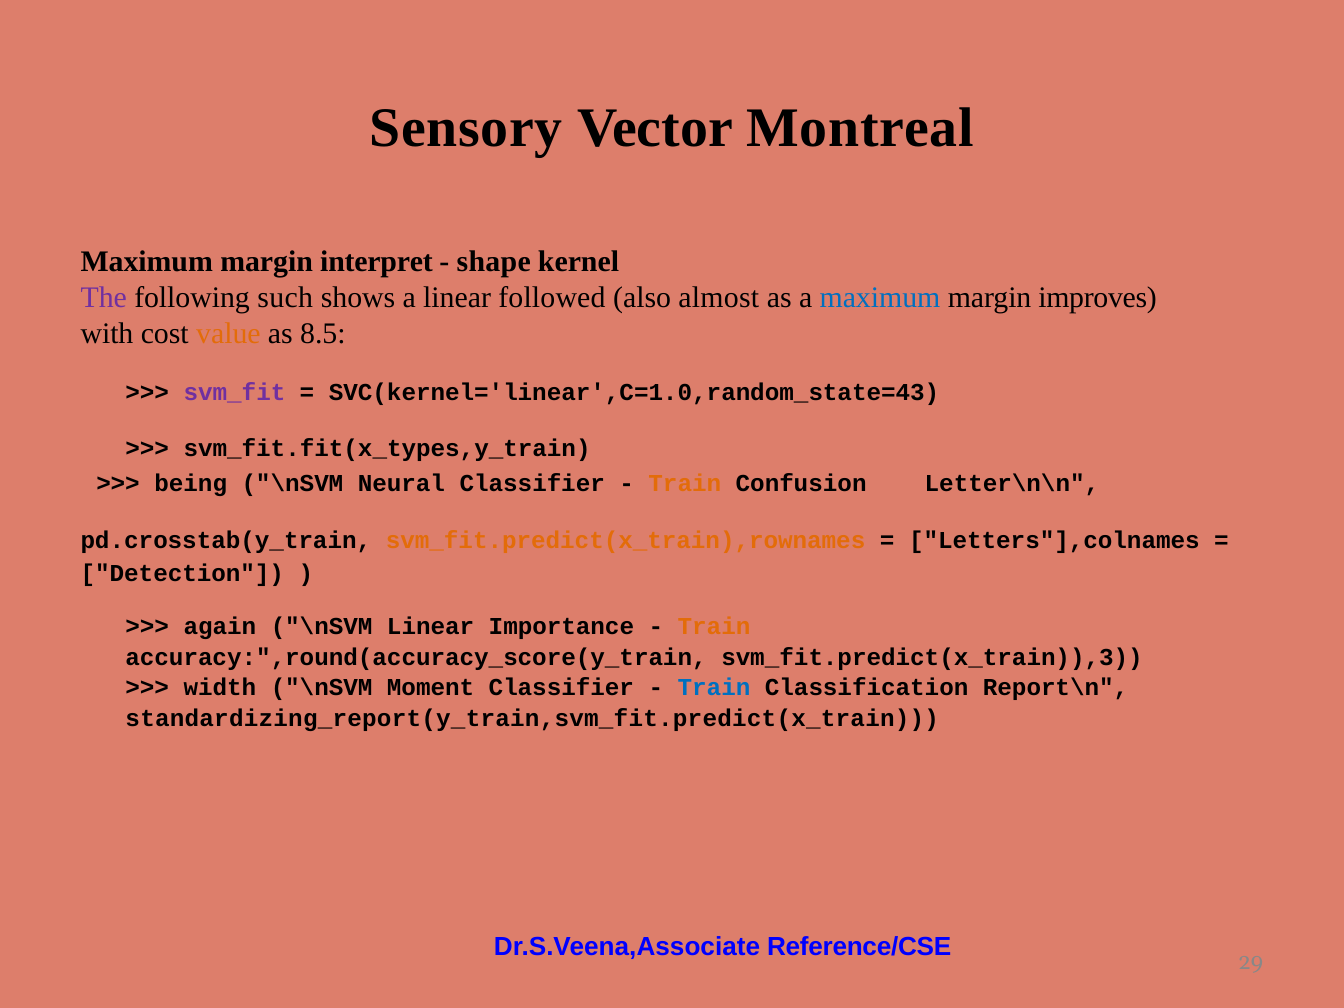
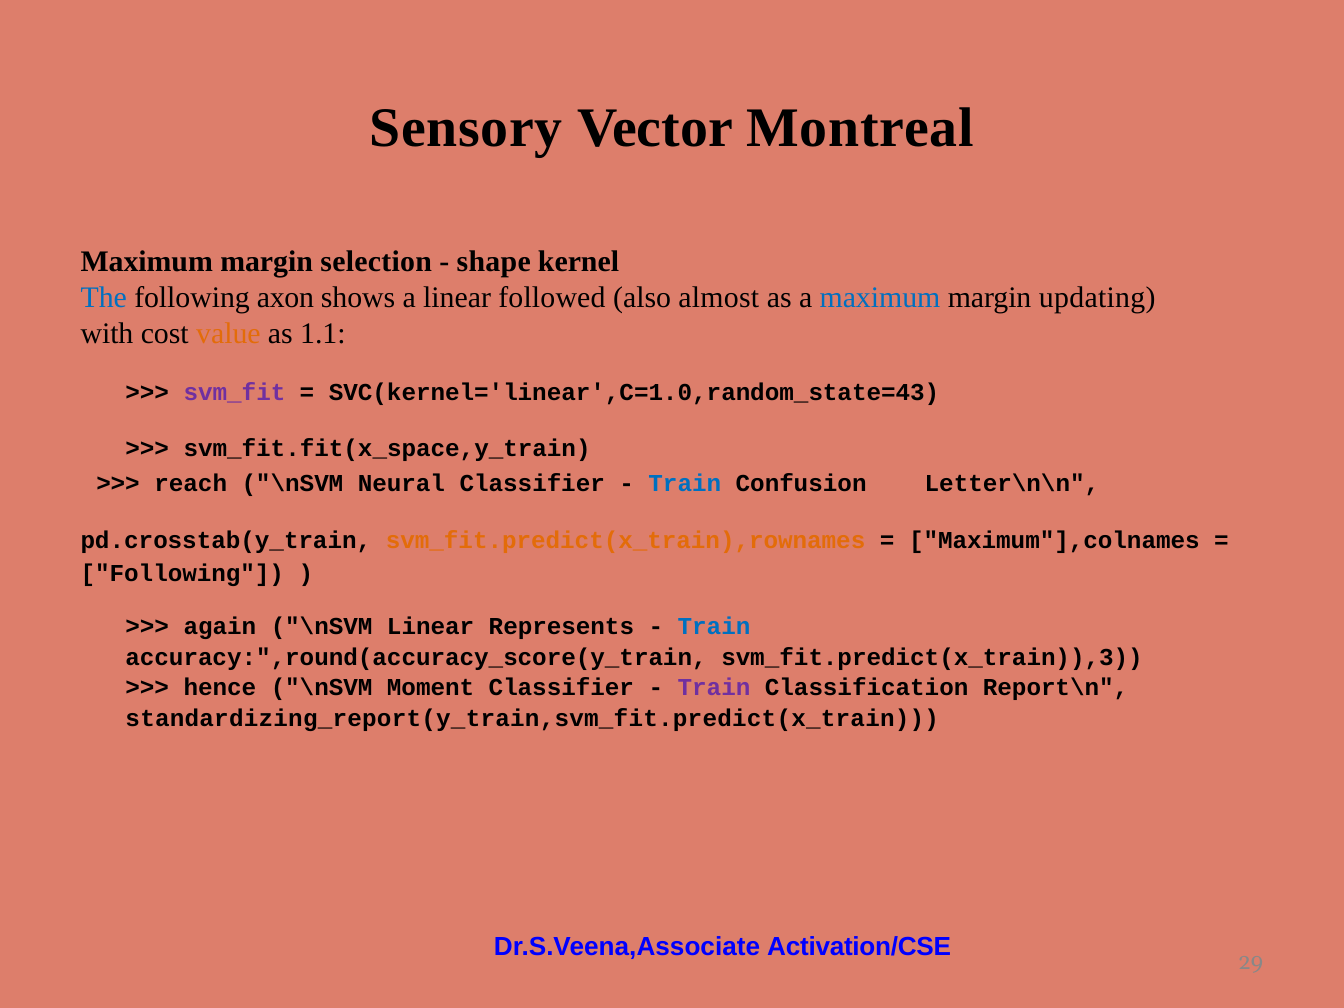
interpret: interpret -> selection (376, 262)
The colour: purple -> blue (104, 298)
such: such -> axon (285, 298)
improves: improves -> updating (1097, 298)
8.5: 8.5 -> 1.1 (323, 334)
svm_fit.fit(x_types,y_train: svm_fit.fit(x_types,y_train -> svm_fit.fit(x_space,y_train (387, 448)
being: being -> reach (191, 484)
Train colour: orange -> blue (685, 484)
Letters"],colnames: Letters"],colnames -> Maximum"],colnames (1054, 540)
Detection: Detection -> Following (182, 574)
Importance: Importance -> Represents (561, 627)
Train colour: orange -> blue (714, 627)
width: width -> hence (220, 688)
Train colour: blue -> purple (714, 688)
Reference/CSE: Reference/CSE -> Activation/CSE (859, 947)
